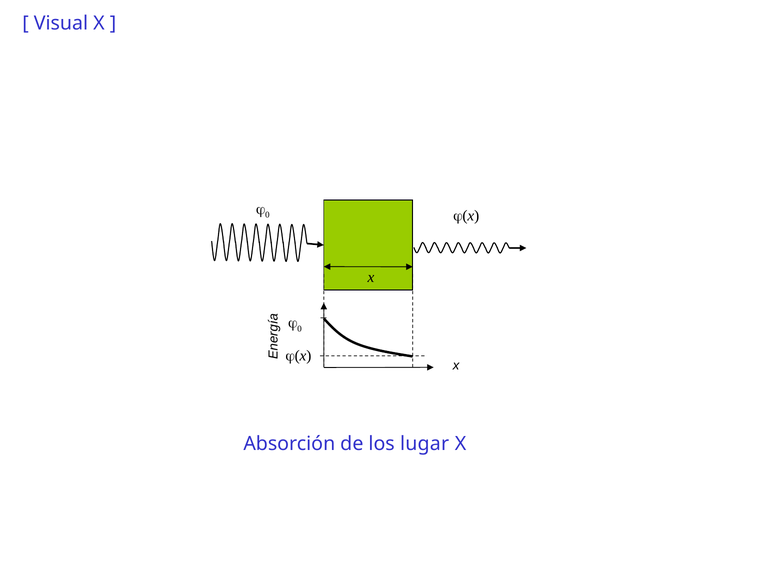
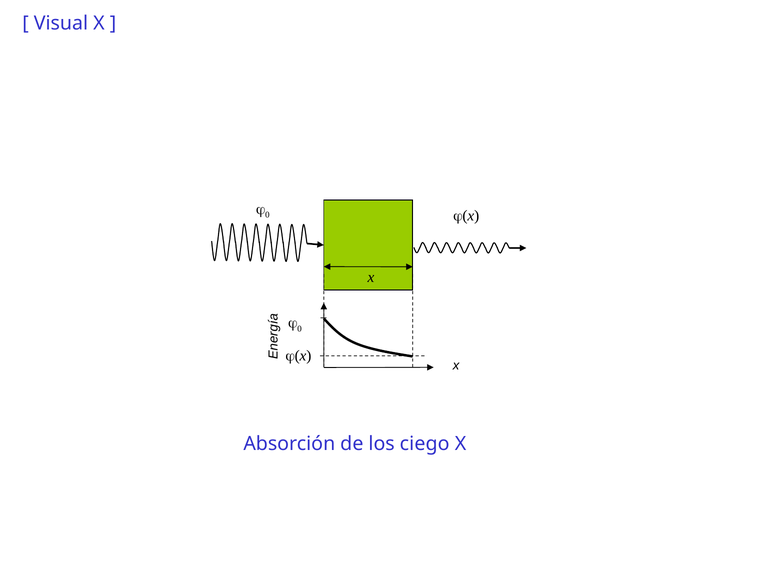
lugar: lugar -> ciego (425, 444)
